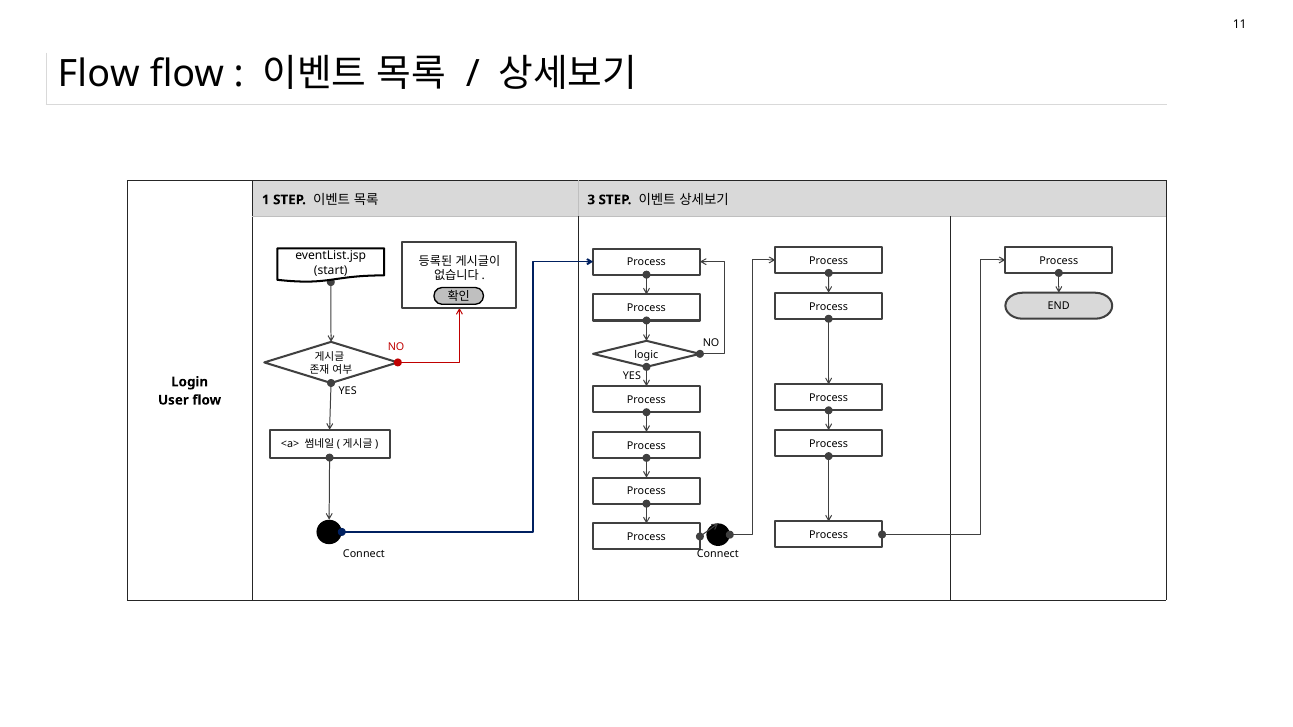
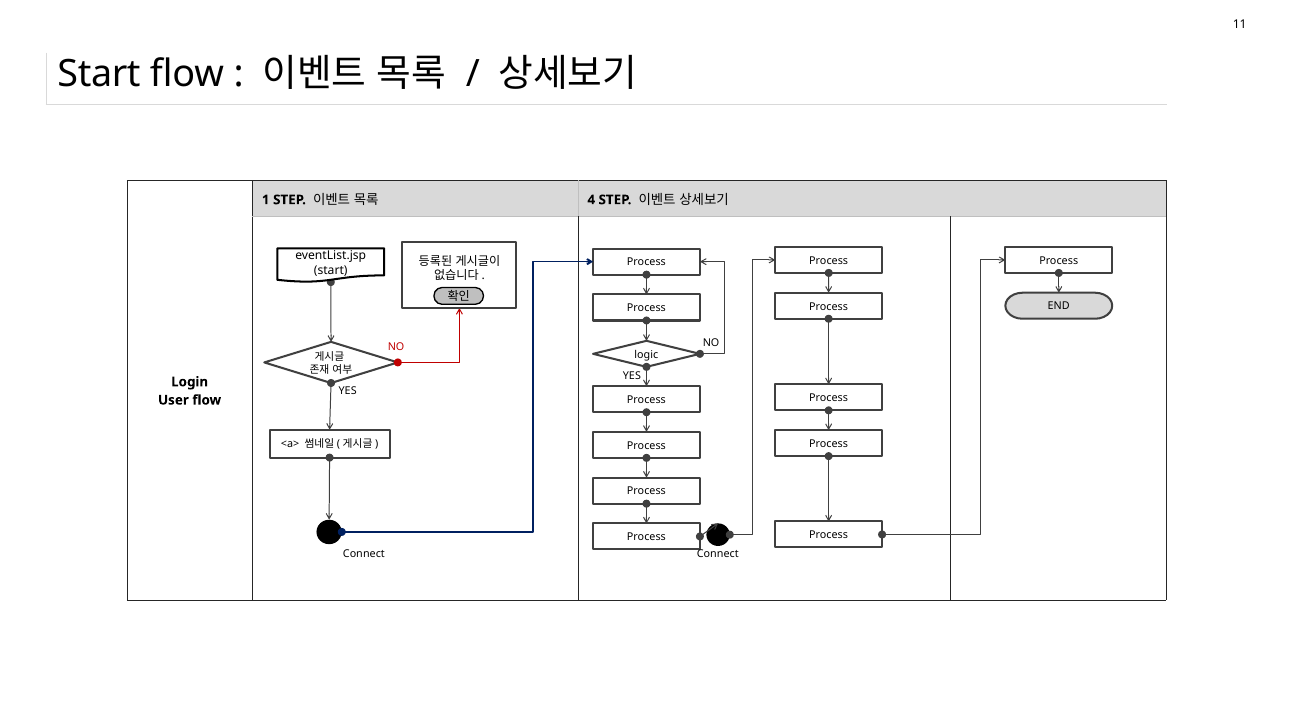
Flow: Flow -> Start (99, 74)
3: 3 -> 4 (591, 200)
